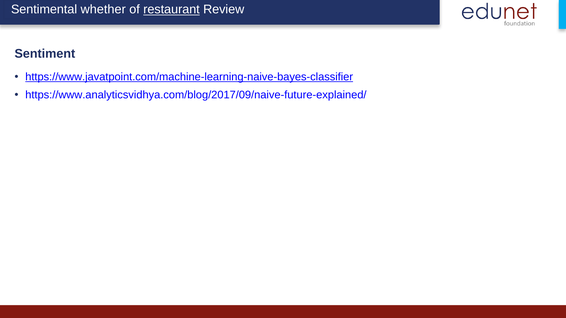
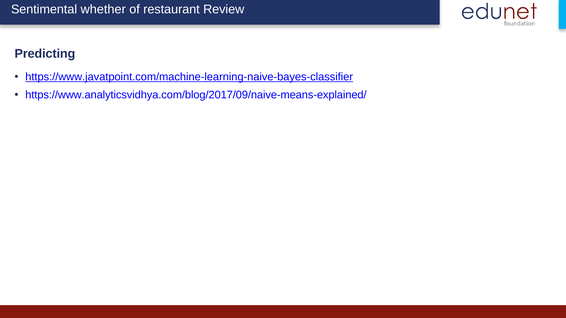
restaurant underline: present -> none (171, 10)
Sentiment: Sentiment -> Predicting (45, 54)
https://www.analyticsvidhya.com/blog/2017/09/naive-future-explained/: https://www.analyticsvidhya.com/blog/2017/09/naive-future-explained/ -> https://www.analyticsvidhya.com/blog/2017/09/naive-means-explained/ (196, 95)
